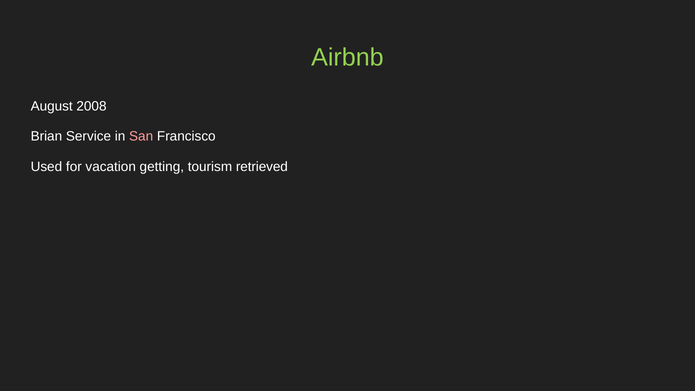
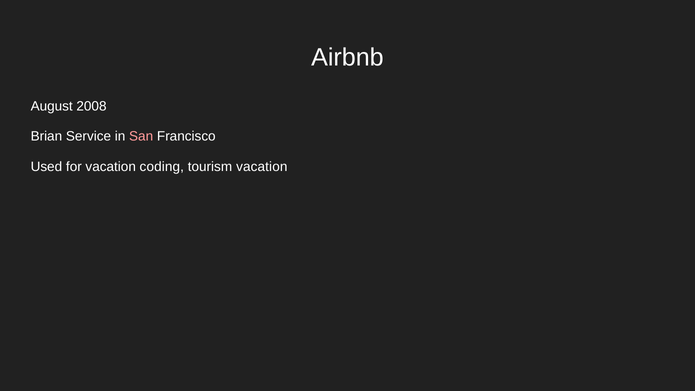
Airbnb colour: light green -> white (347, 58)
getting: getting -> coding (162, 167)
tourism retrieved: retrieved -> vacation (262, 167)
